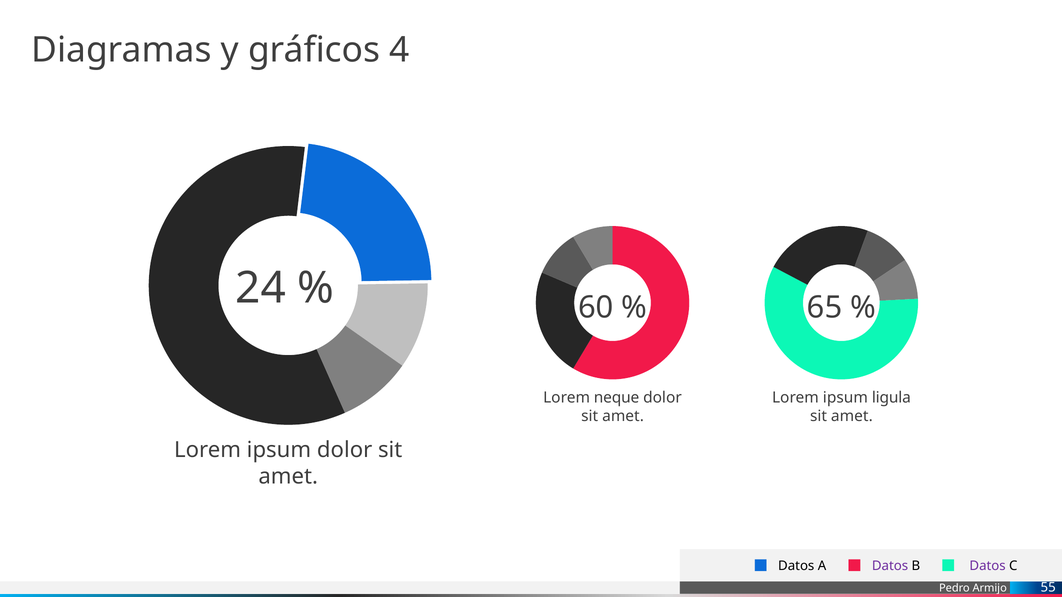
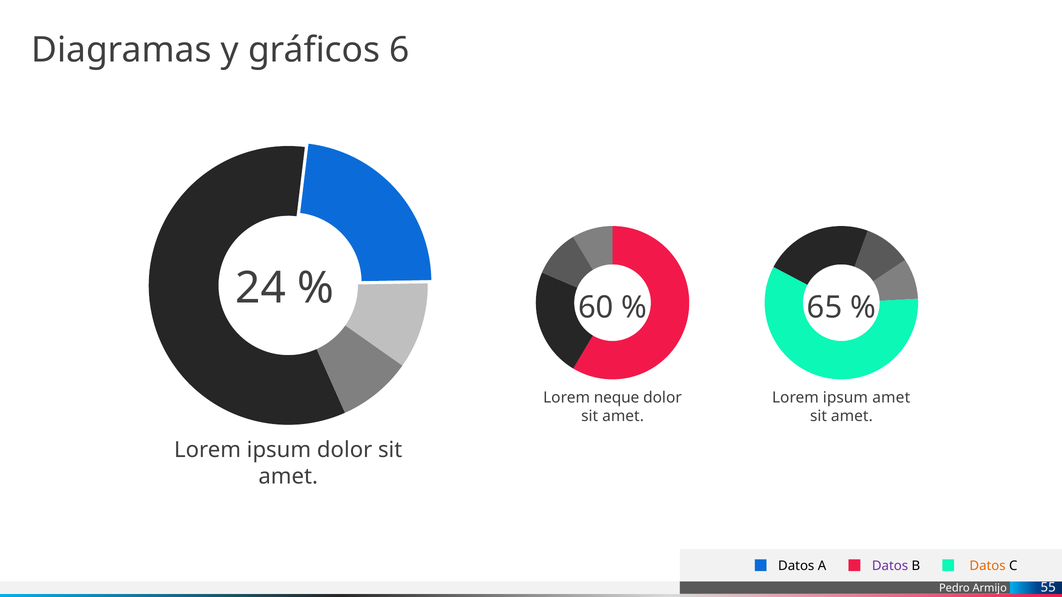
4: 4 -> 6 (400, 50)
ipsum ligula: ligula -> amet (891, 398)
Datos colour: purple -> orange (988, 566)
